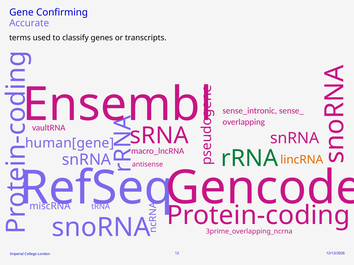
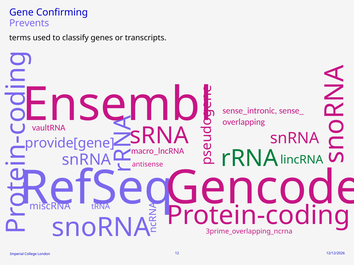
Accurate: Accurate -> Prevents (29, 23)
human[gene: human[gene -> provide[gene (70, 143)
lincRNA colour: orange -> green (302, 160)
